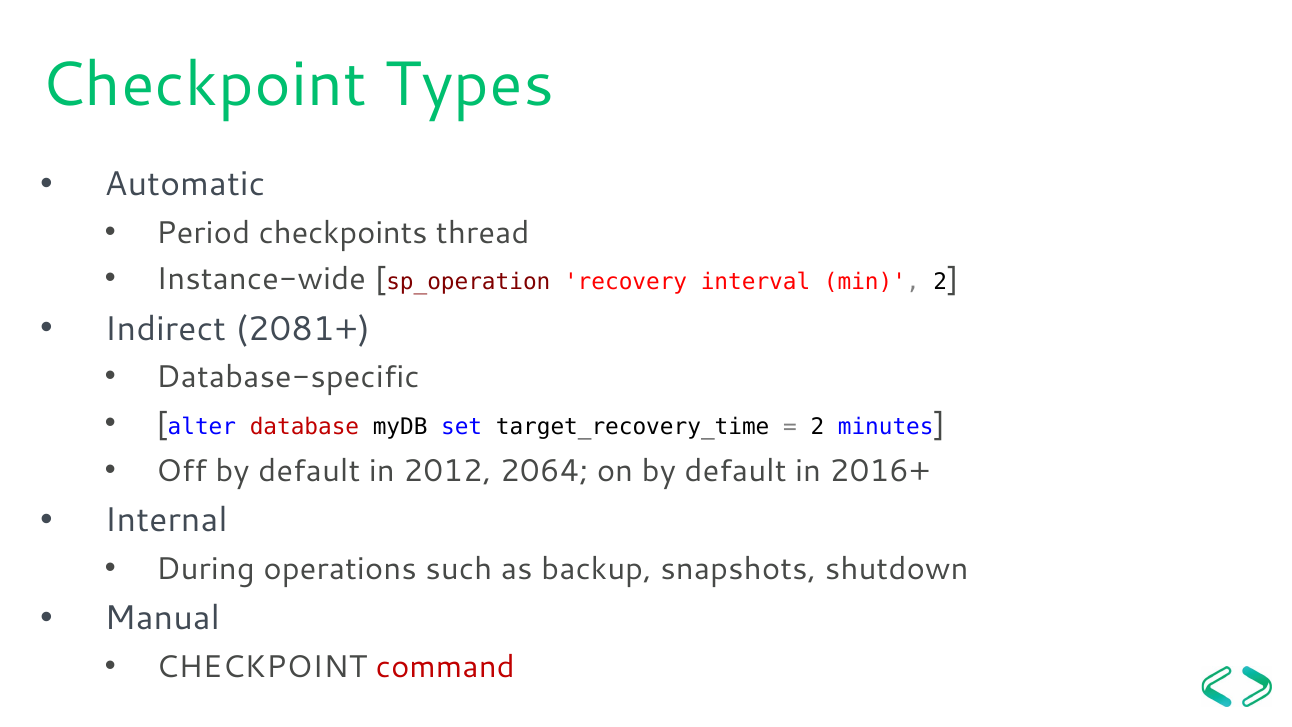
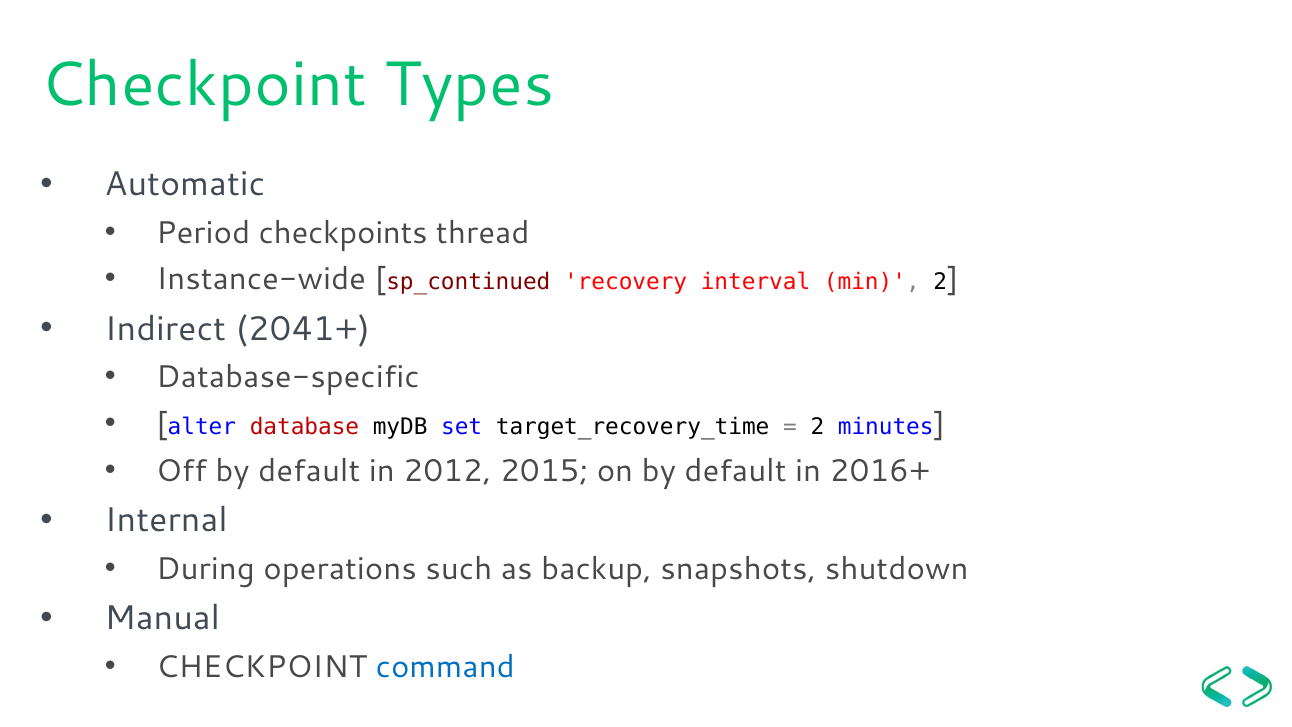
sp_operation: sp_operation -> sp_continued (468, 282)
2081+: 2081+ -> 2041+ (303, 329)
2064: 2064 -> 2015 (544, 471)
command colour: red -> blue (445, 667)
